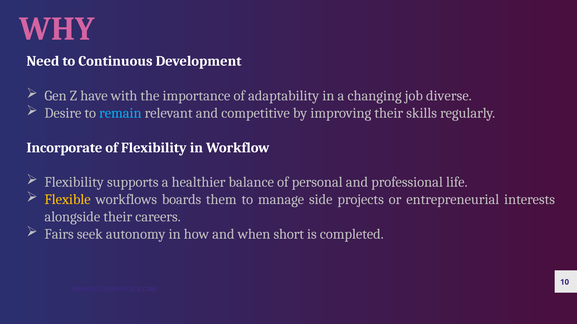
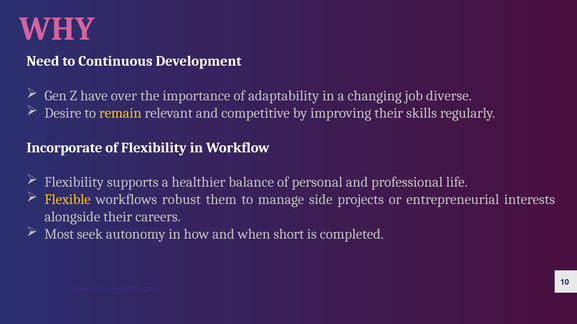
with: with -> over (124, 96)
remain colour: light blue -> yellow (120, 113)
boards: boards -> robust (181, 200)
Fairs: Fairs -> Most (59, 234)
